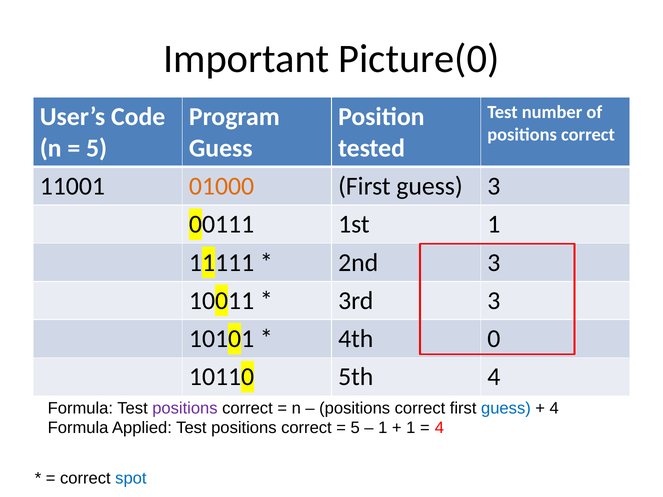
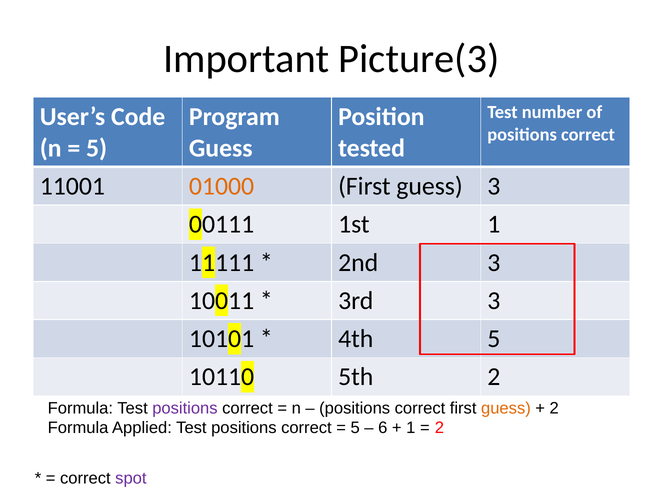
Picture(0: Picture(0 -> Picture(3 (419, 59)
4th 0: 0 -> 5 (494, 339)
5th 4: 4 -> 2 (494, 377)
guess colour: blue -> orange (506, 408)
4: 4 -> 2 (554, 408)
1: 1 -> 6 (383, 428)
4: 4 -> 2 (439, 428)
spot colour: blue -> purple (131, 478)
